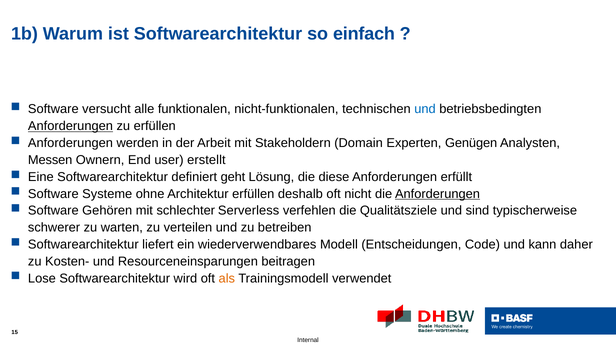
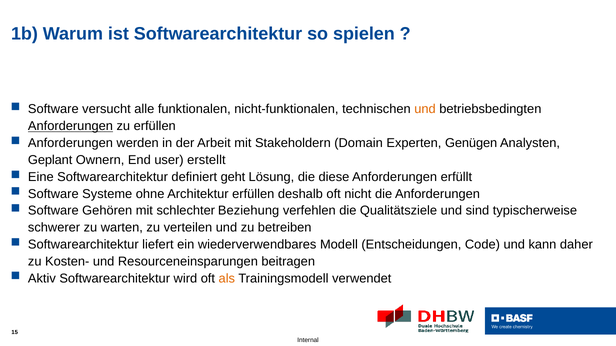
einfach: einfach -> spielen (364, 34)
und colour: blue -> orange (425, 109)
Messen: Messen -> Geplant (50, 160)
Anforderungen underline: present -> none (437, 194)
Serverless: Serverless -> Beziehung (249, 211)
Lose: Lose -> Aktiv (42, 279)
